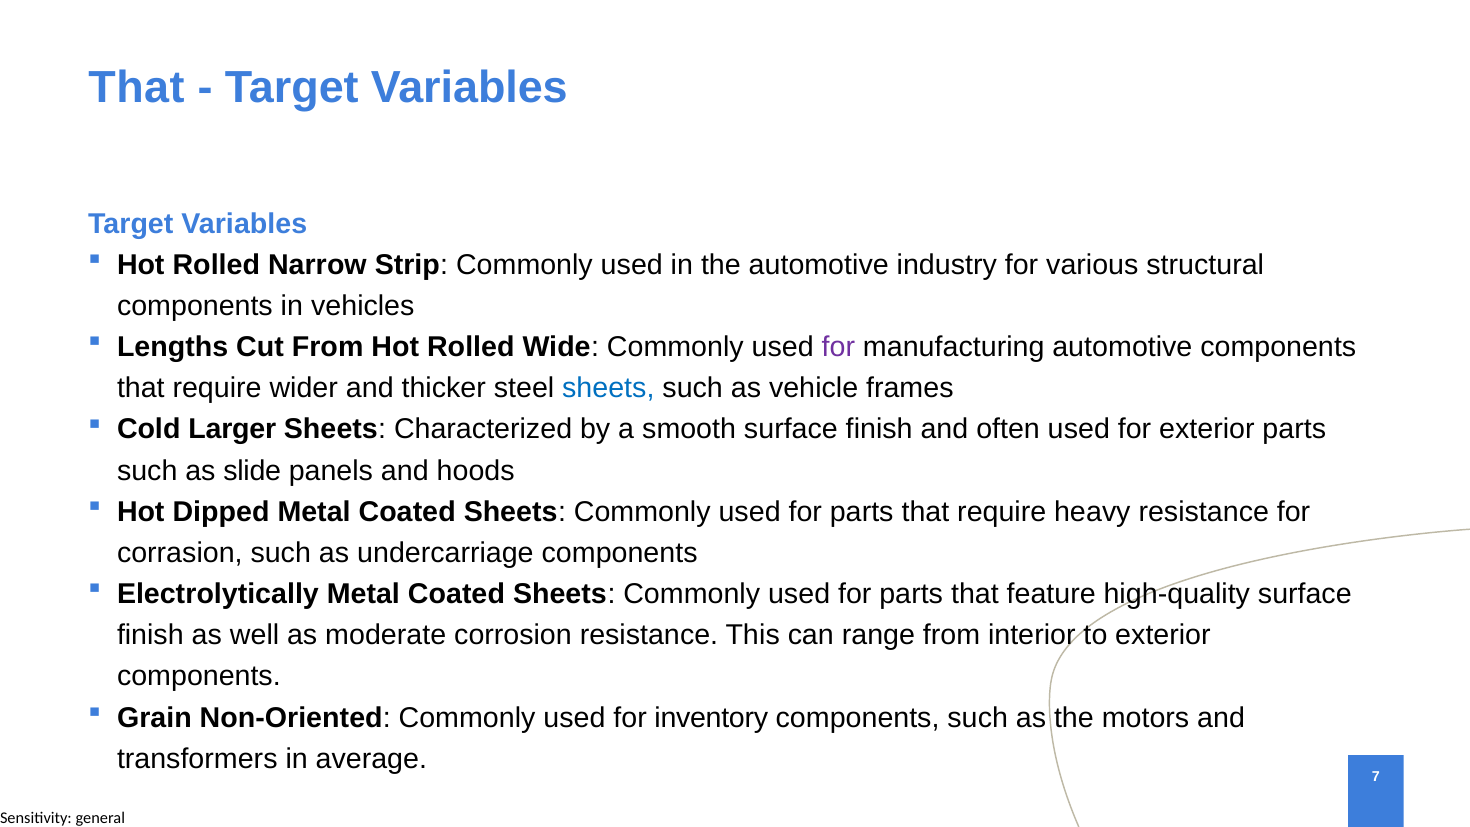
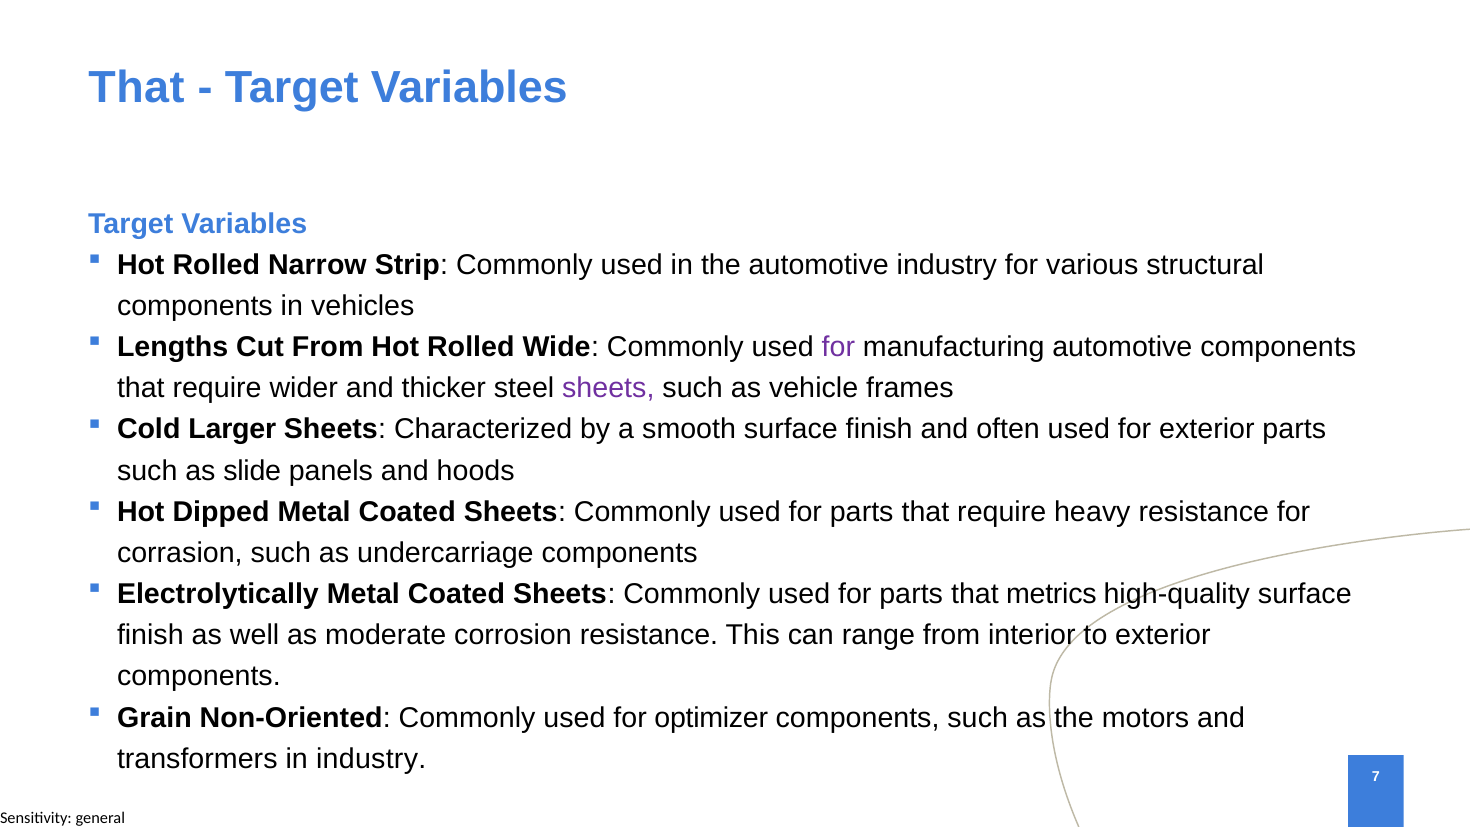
sheets colour: blue -> purple (608, 388)
feature: feature -> metrics (1051, 594)
inventory: inventory -> optimizer (711, 718)
in average: average -> industry (371, 759)
